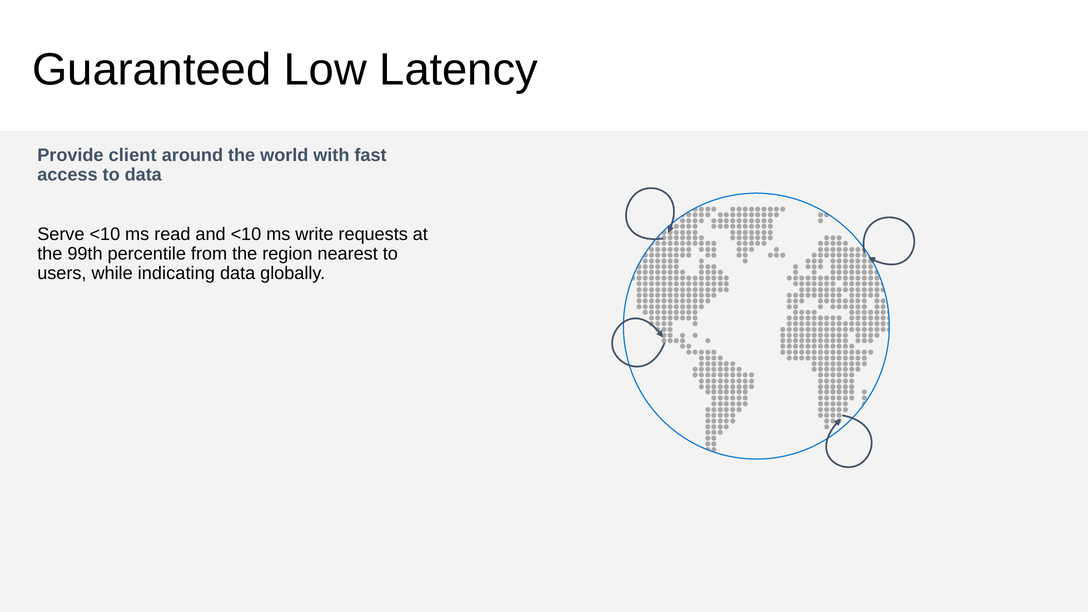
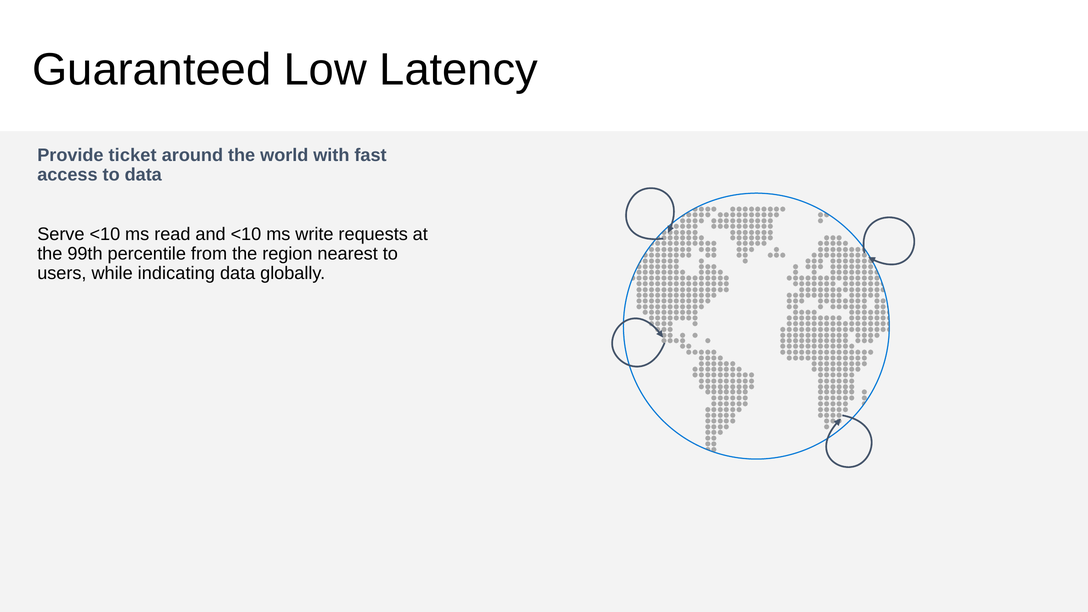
client: client -> ticket (133, 155)
